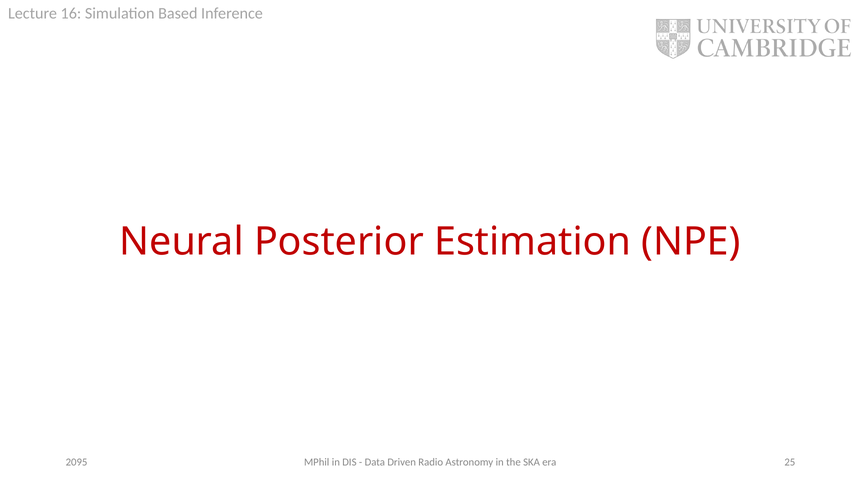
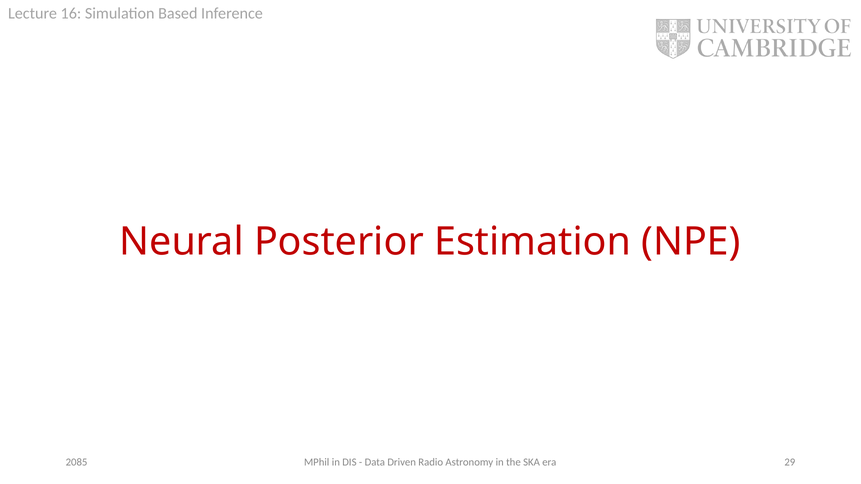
25: 25 -> 29 (790, 462)
2095: 2095 -> 2085 (77, 463)
